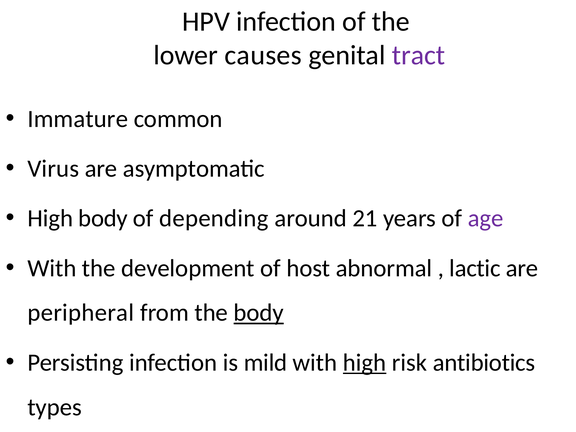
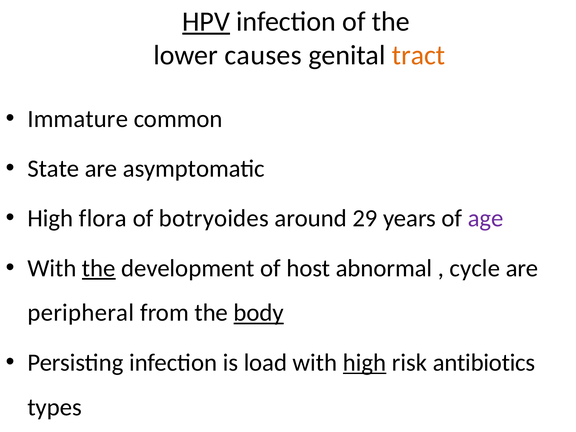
HPV underline: none -> present (206, 22)
tract colour: purple -> orange (418, 55)
Virus: Virus -> State (53, 169)
High body: body -> flora (103, 218)
depending: depending -> botryoides (214, 218)
21: 21 -> 29 (365, 218)
the underline: none -> present (99, 268)
lactic: lactic -> cycle (475, 268)
mild: mild -> load (265, 363)
